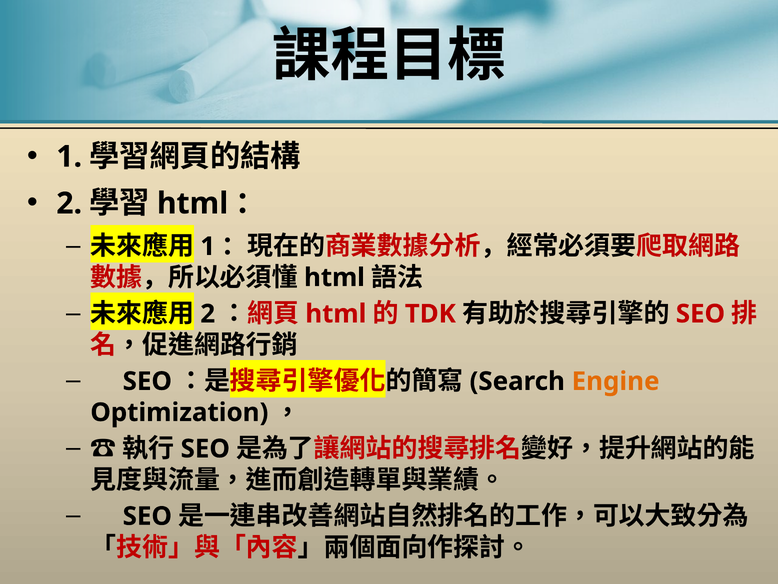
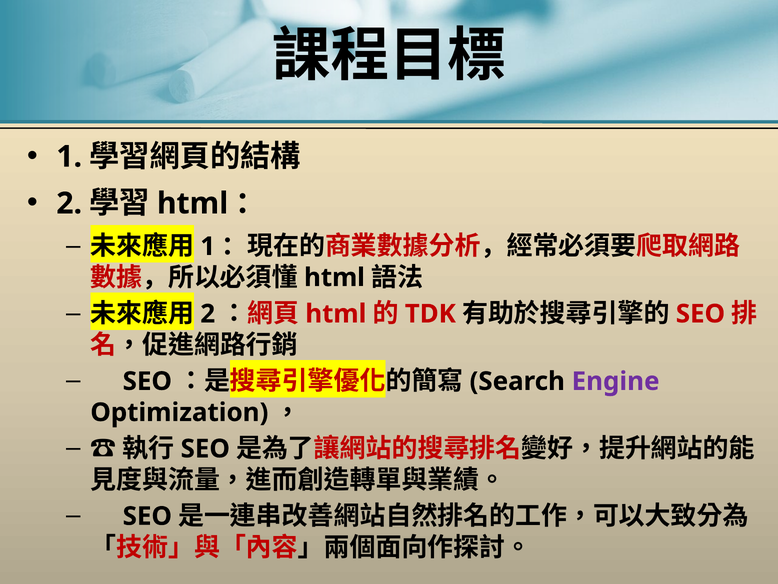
Engine colour: orange -> purple (616, 381)
